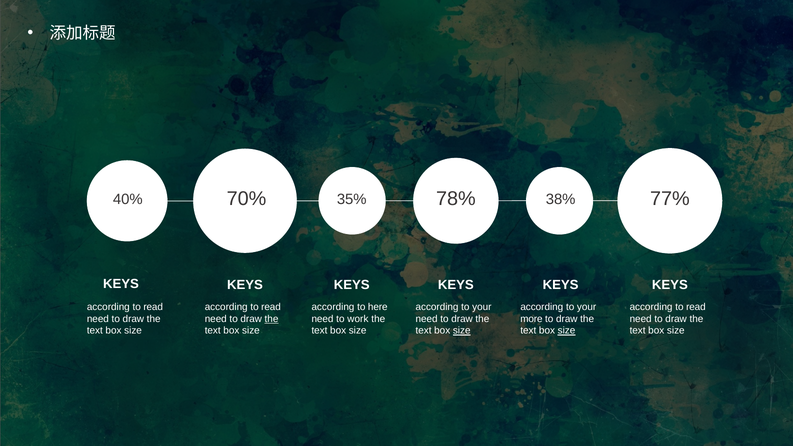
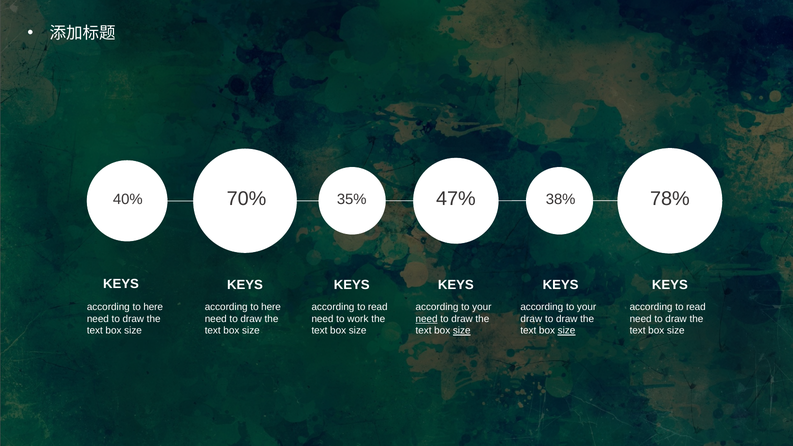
78%: 78% -> 47% (456, 199)
77%: 77% -> 78% (670, 199)
read: read -> here (153, 307)
read: read -> here (271, 307)
here: here -> read (378, 307)
the underline: present -> none (272, 319)
need underline: none -> present (427, 319)
more: more -> draw (531, 319)
